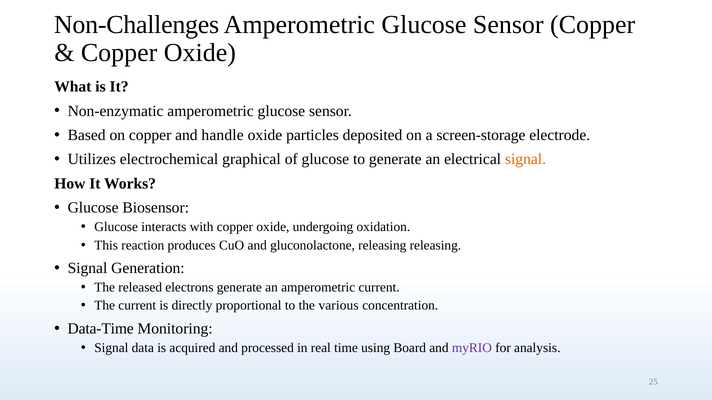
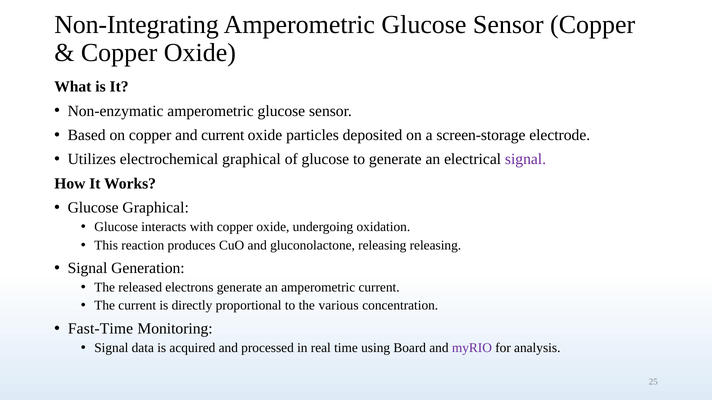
Non-Challenges: Non-Challenges -> Non-Integrating (137, 24)
and handle: handle -> current (223, 135)
signal colour: orange -> purple (526, 160)
Glucose Biosensor: Biosensor -> Graphical (156, 208)
Data-Time: Data-Time -> Fast-Time (101, 329)
